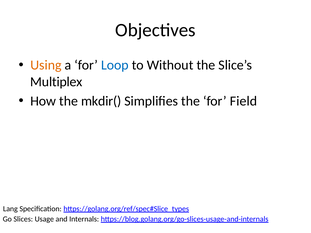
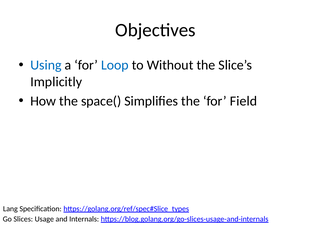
Using colour: orange -> blue (46, 65)
Multiplex: Multiplex -> Implicitly (56, 82)
mkdir(: mkdir( -> space( (101, 101)
